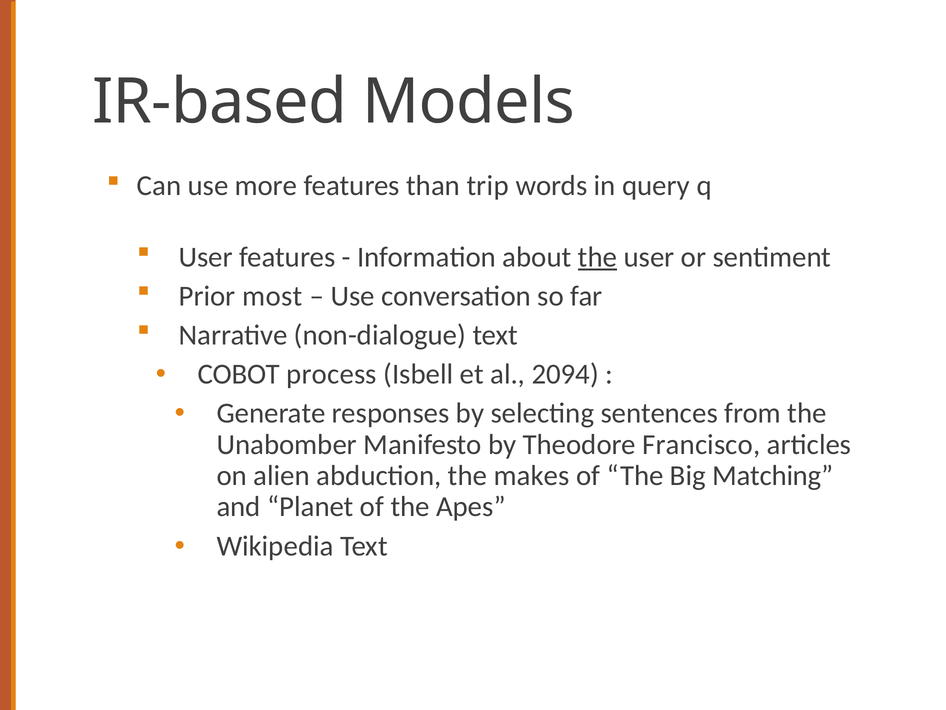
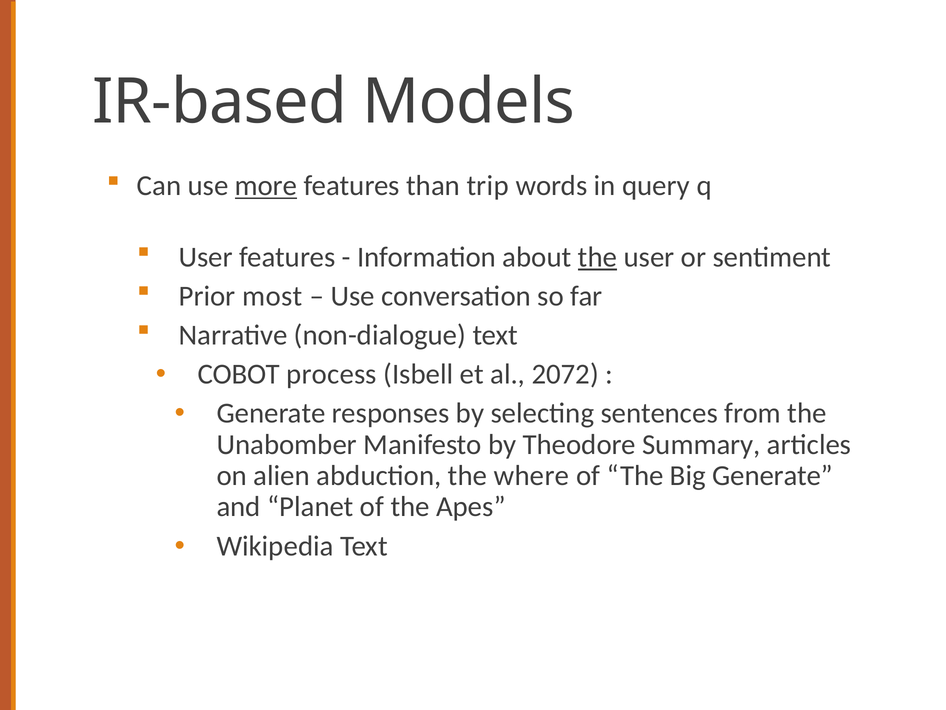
more underline: none -> present (266, 186)
2094: 2094 -> 2072 (565, 374)
Francisco: Francisco -> Summary (701, 444)
makes: makes -> where (531, 475)
Big Matching: Matching -> Generate (773, 475)
